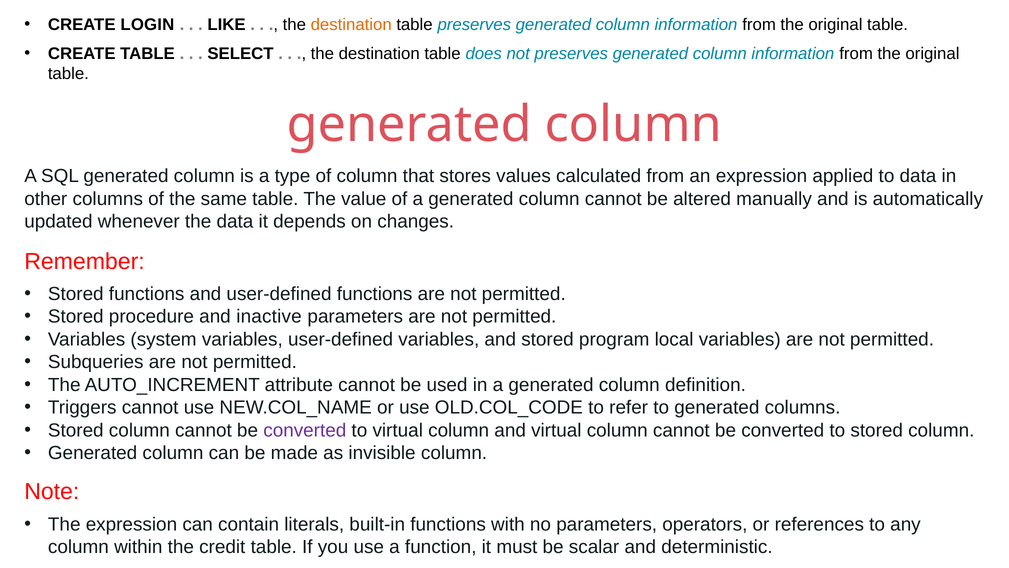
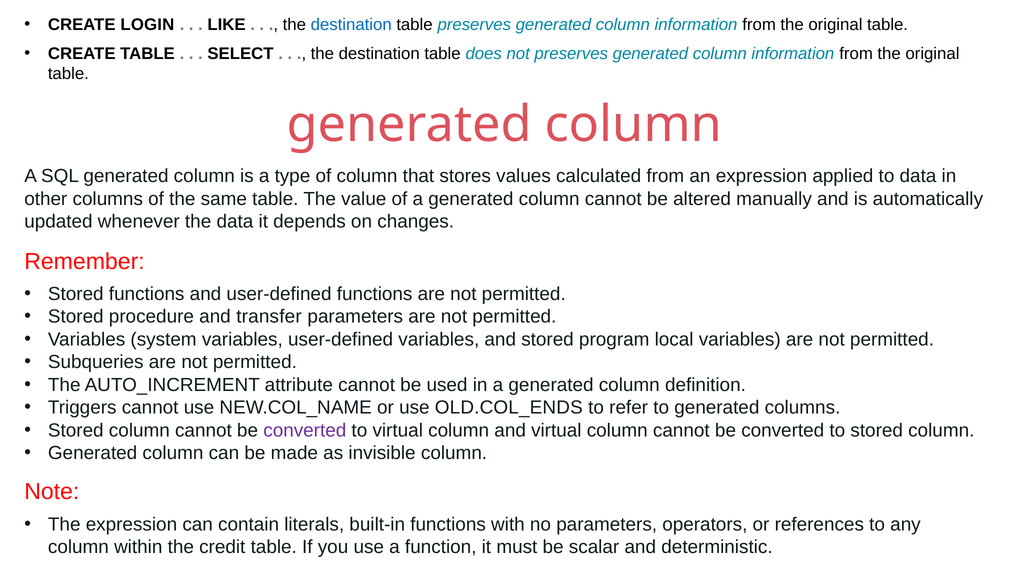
destination colour: orange -> blue (351, 25)
inactive: inactive -> transfer (269, 316)
OLD.COL_CODE: OLD.COL_CODE -> OLD.COL_ENDS (509, 407)
